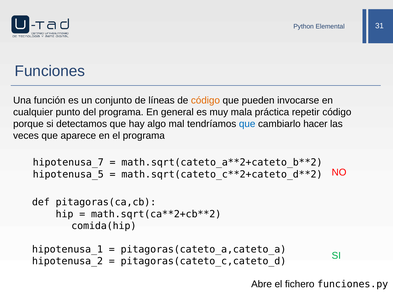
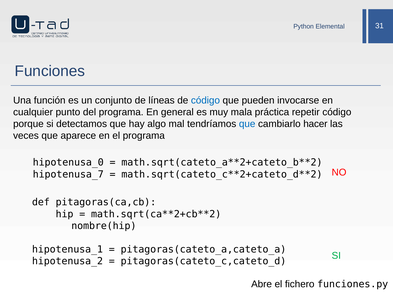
código colour: orange -> blue (205, 100)
hipotenusa_7: hipotenusa_7 -> hipotenusa_0 (68, 162)
hipotenusa_5: hipotenusa_5 -> hipotenusa_7 (68, 174)
comida(hip: comida(hip -> nombre(hip (104, 226)
